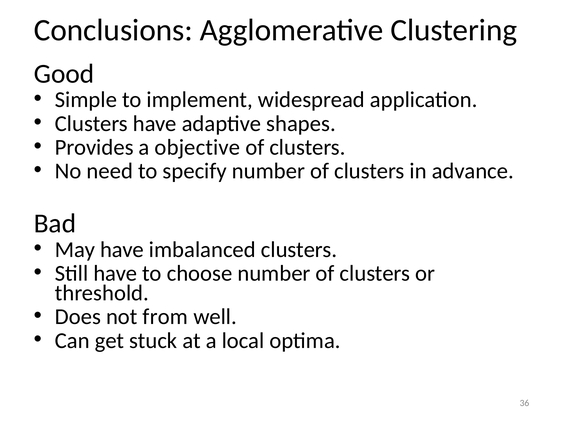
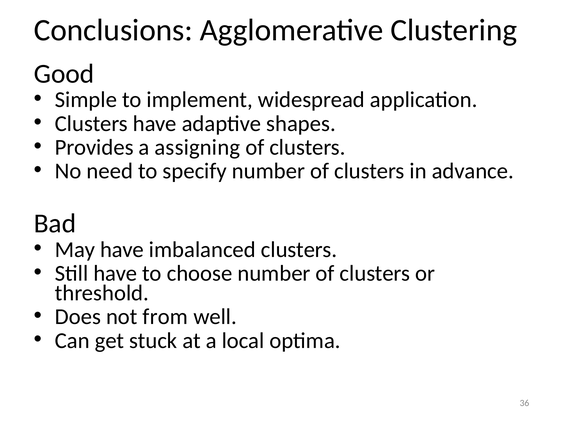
objective: objective -> assigning (197, 147)
